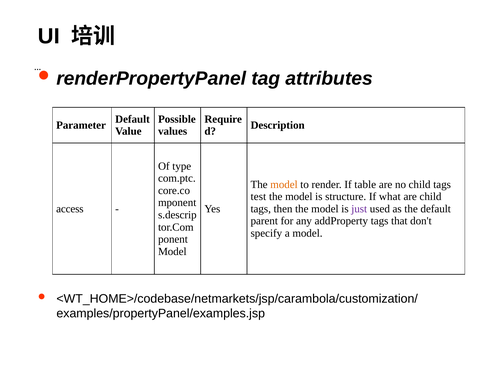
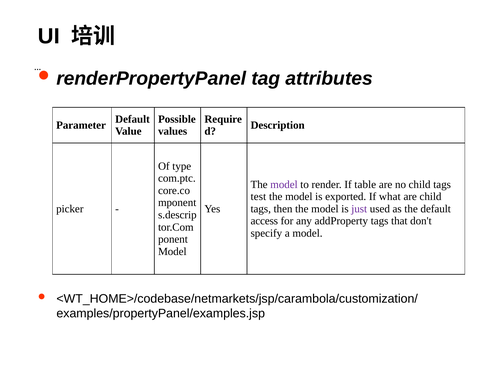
model colour: orange -> purple (284, 185)
structure: structure -> exported (346, 197)
access: access -> picker (70, 209)
parent: parent -> access (264, 221)
